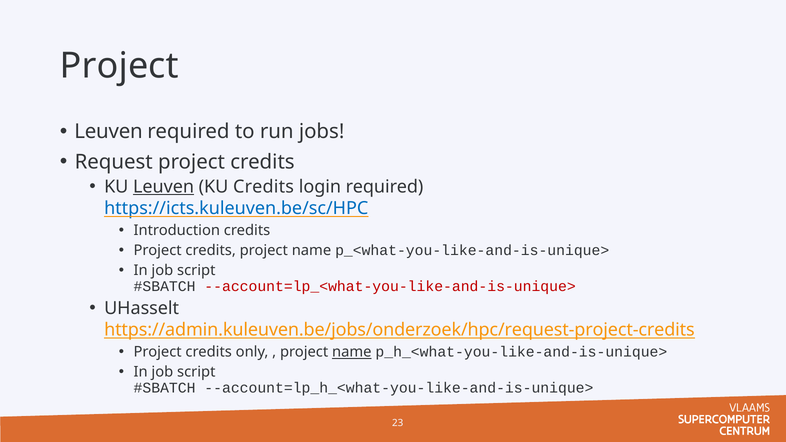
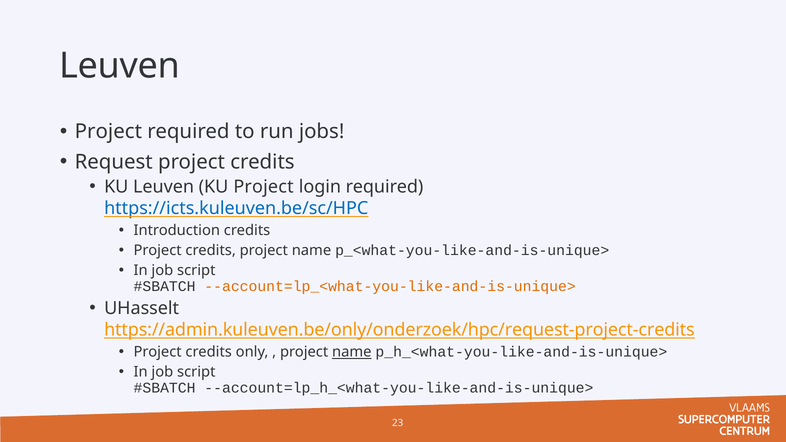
Project: Project -> Leuven (120, 66)
Leuven: Leuven -> Project (108, 132)
Leuven underline: present -> none (164, 187)
KU Credits: Credits -> Project (264, 187)
--account=lp_<what-you-like-and-is-unique> colour: red -> orange (390, 287)
https://admin.kuleuven.be/jobs/onderzoek/hpc/request-project-credits: https://admin.kuleuven.be/jobs/onderzoek/hpc/request-project-credits -> https://admin.kuleuven.be/only/onderzoek/hpc/request-project-credits (399, 330)
